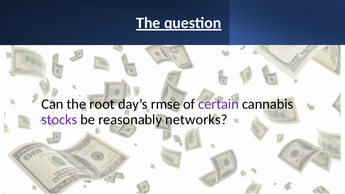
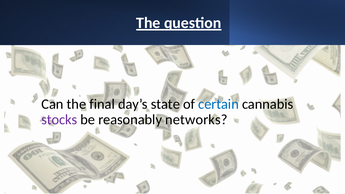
root: root -> final (102, 104)
rmse: rmse -> state (165, 104)
certain colour: purple -> blue (219, 104)
